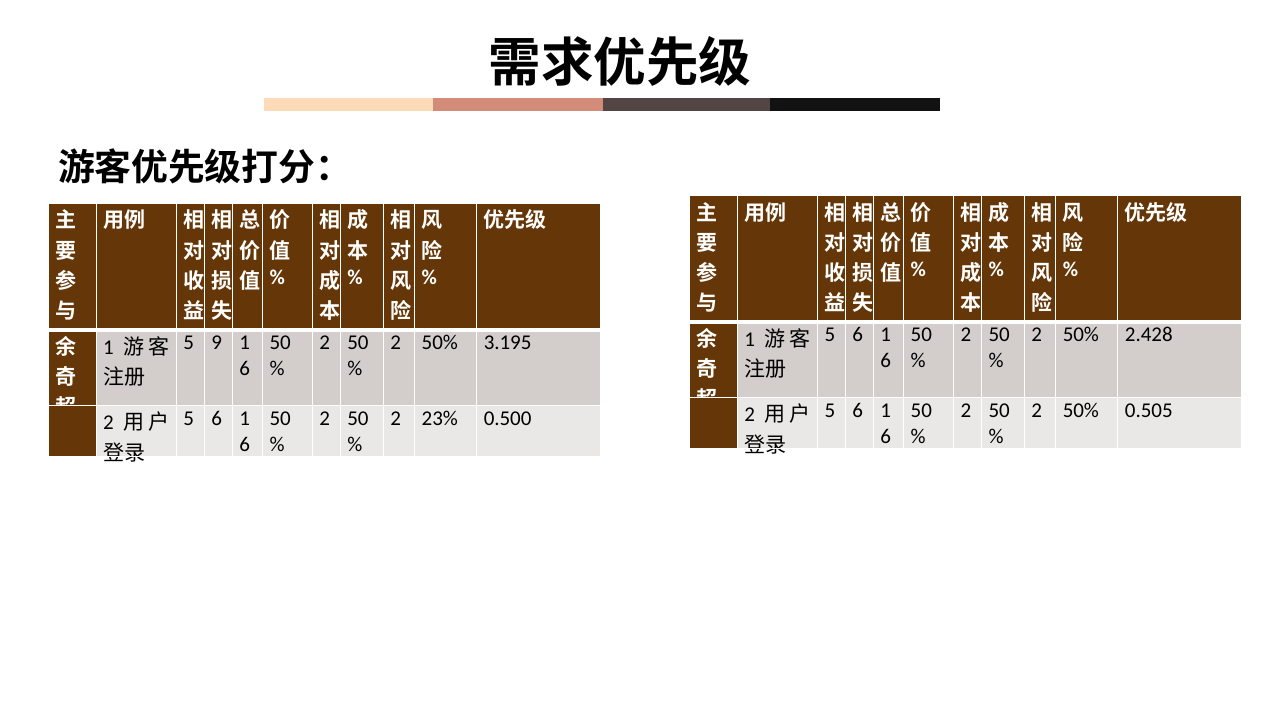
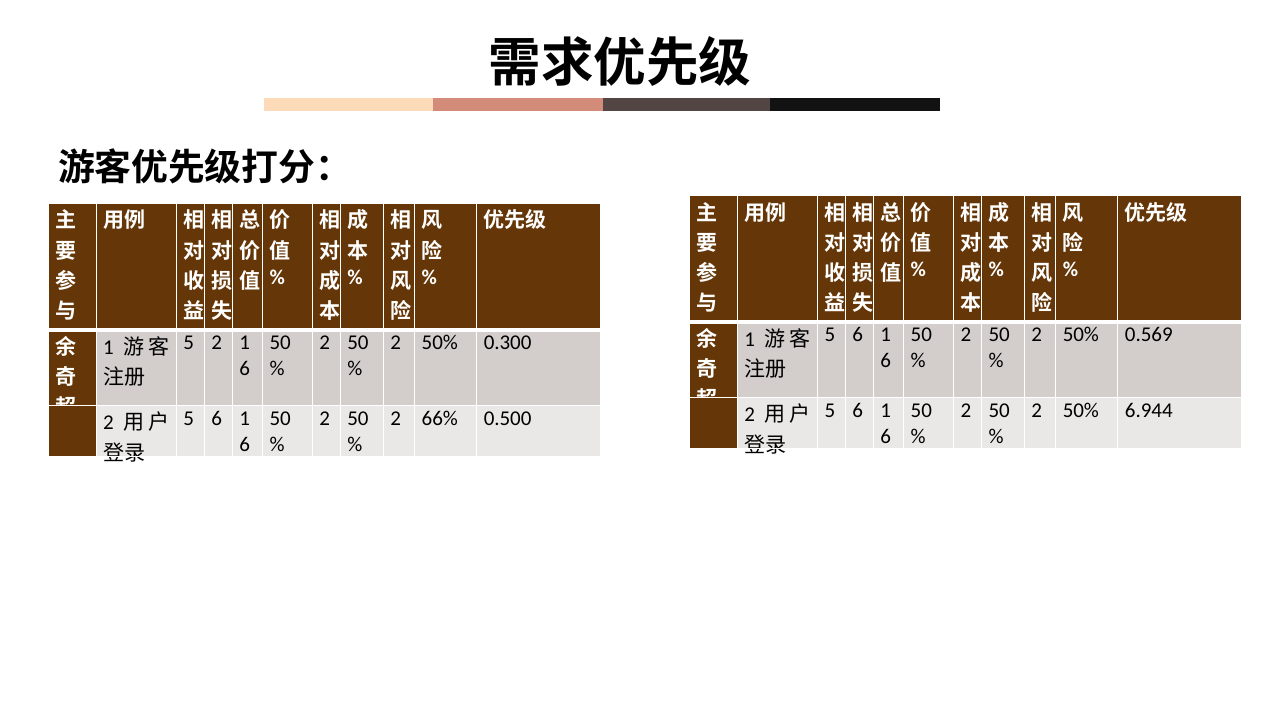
2.428: 2.428 -> 0.569 (1149, 335)
5 9: 9 -> 2 (217, 343)
3.195: 3.195 -> 0.300 (508, 343)
0.505: 0.505 -> 6.944 (1149, 410)
23%: 23% -> 66% (440, 418)
